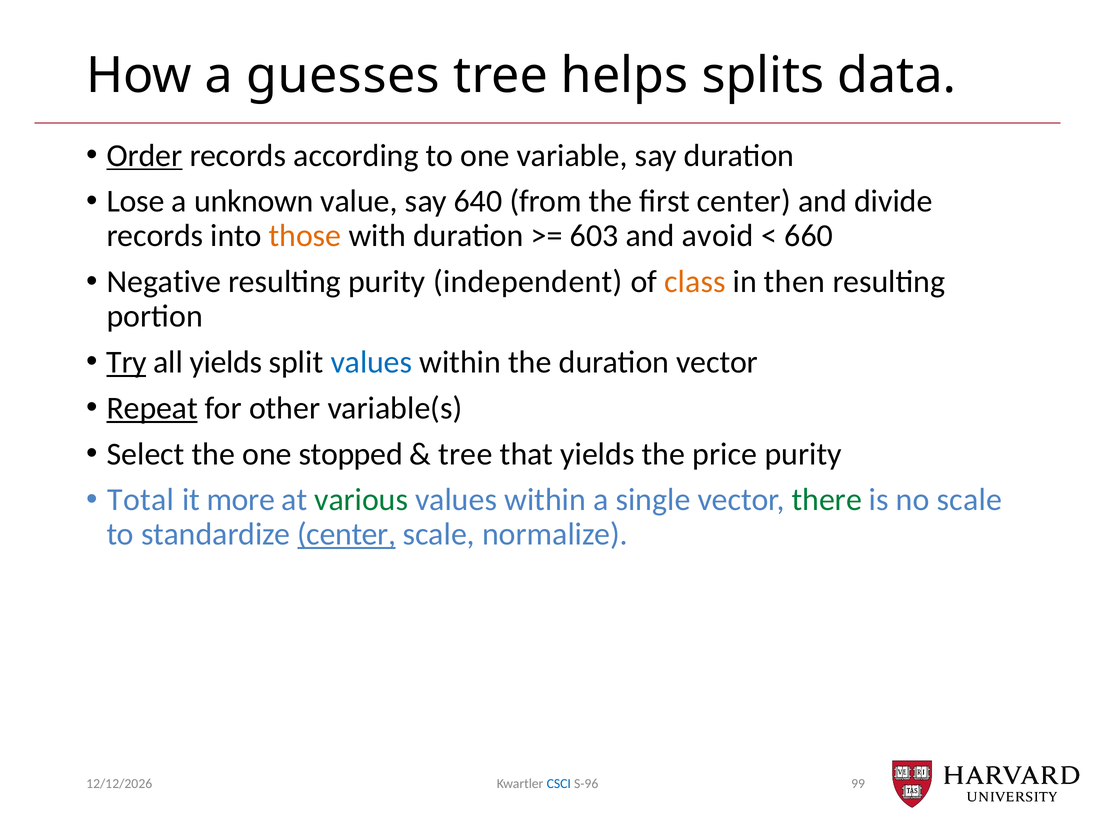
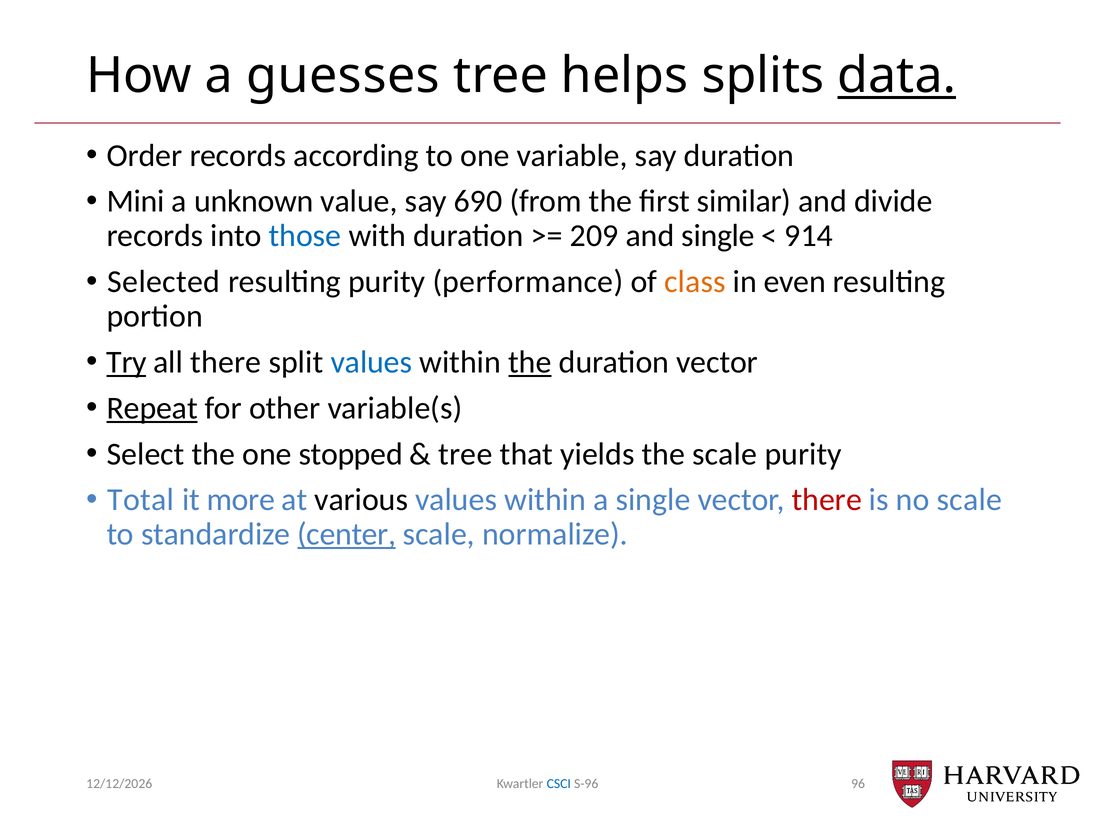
data underline: none -> present (897, 76)
Order underline: present -> none (145, 156)
Lose: Lose -> Mini (136, 202)
640: 640 -> 690 (478, 202)
first center: center -> similar (744, 202)
those colour: orange -> blue (305, 236)
603: 603 -> 209 (594, 236)
and avoid: avoid -> single (718, 236)
660: 660 -> 914 (809, 236)
Negative: Negative -> Selected (164, 282)
independent: independent -> performance (528, 282)
then: then -> even (795, 282)
all yields: yields -> there (226, 362)
the underline: none -> present (530, 362)
the price: price -> scale (725, 454)
various colour: green -> black (361, 500)
there colour: green -> red (827, 500)
99: 99 -> 96 (858, 784)
